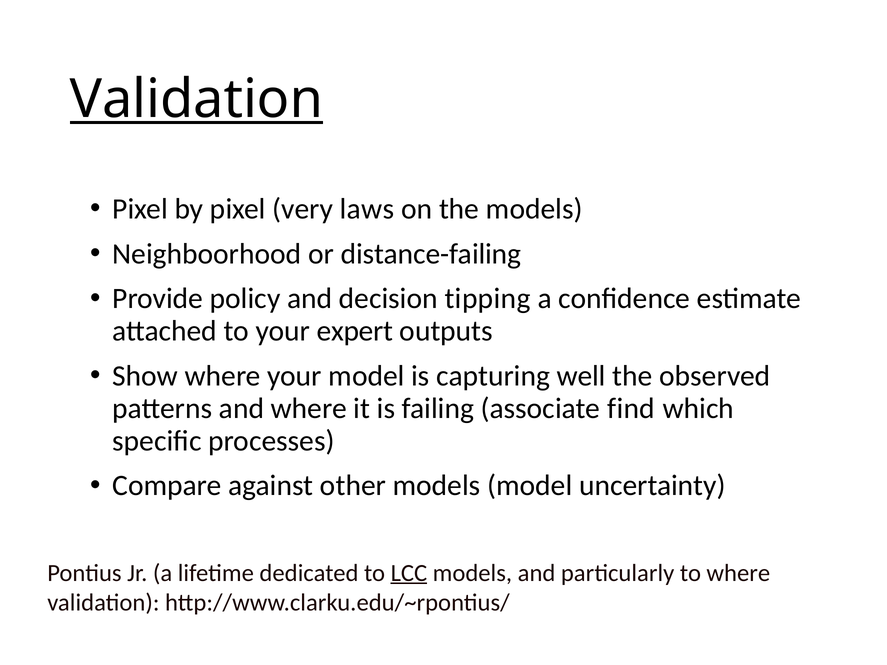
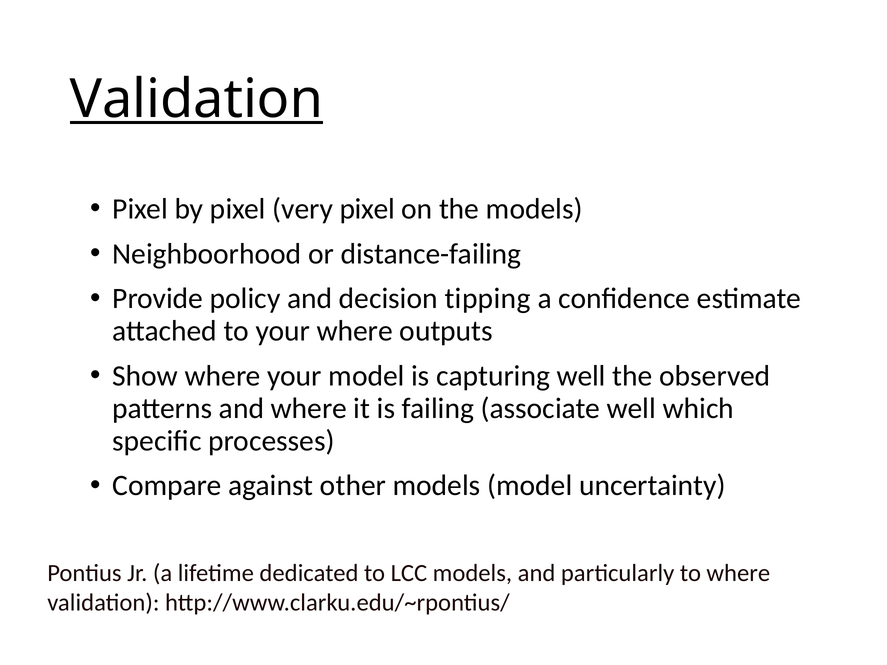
very laws: laws -> pixel (367, 209)
your expert: expert -> where (355, 331)
associate find: find -> well (631, 409)
LCC underline: present -> none (409, 573)
